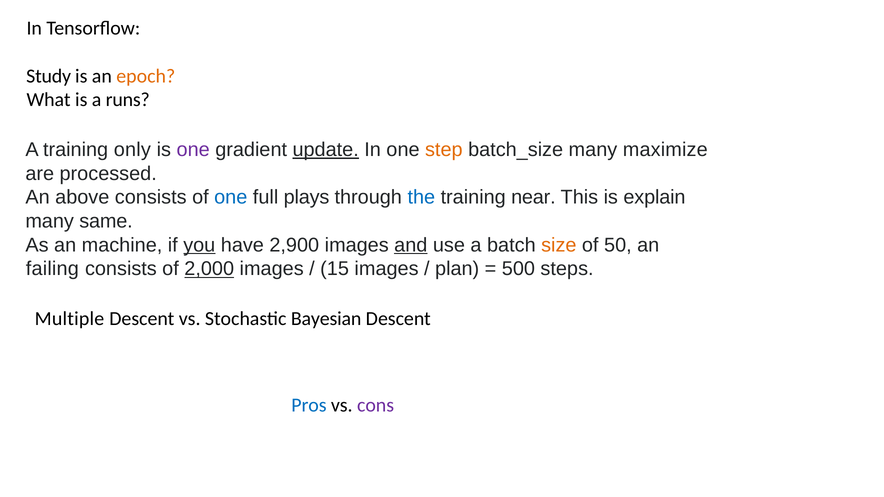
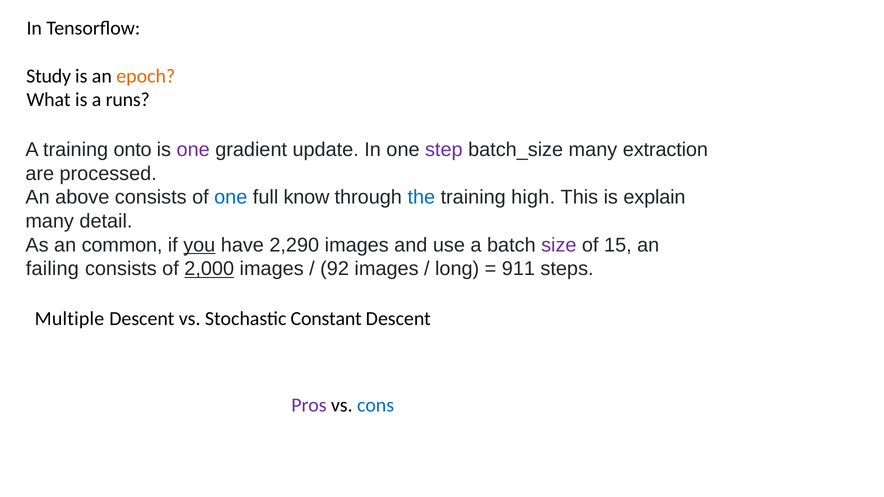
only: only -> onto (133, 150)
update underline: present -> none (326, 150)
step colour: orange -> purple (444, 150)
maximize: maximize -> extraction (665, 150)
plays: plays -> know (307, 197)
near: near -> high (533, 197)
same: same -> detail (106, 221)
machine: machine -> common (122, 245)
2,900: 2,900 -> 2,290 (294, 245)
and underline: present -> none (411, 245)
size colour: orange -> purple (559, 245)
50: 50 -> 15 (618, 245)
15: 15 -> 92 (335, 269)
plan: plan -> long (457, 269)
500: 500 -> 911 (518, 269)
Bayesian: Bayesian -> Constant (326, 319)
Pros colour: blue -> purple (309, 406)
cons colour: purple -> blue (376, 406)
